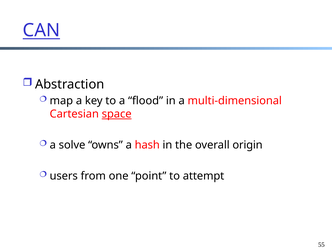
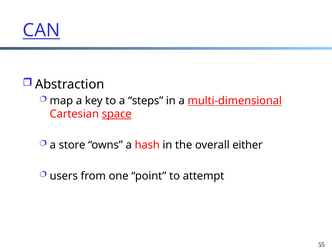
flood: flood -> steps (146, 101)
multi-dimensional underline: none -> present (235, 101)
solve: solve -> store (72, 145)
origin: origin -> either (248, 145)
